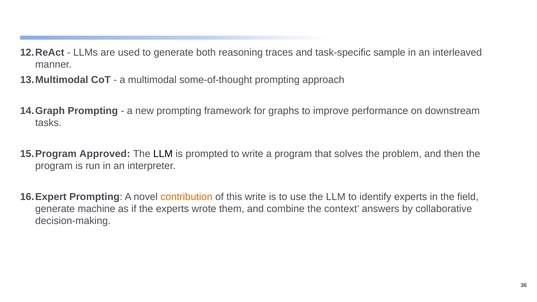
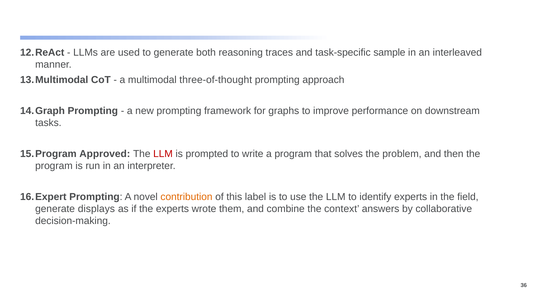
some-of-thought: some-of-thought -> three-of-thought (216, 80)
LLM colour: black -> red (163, 154)
this write: write -> label (256, 197)
machine: machine -> displays (96, 209)
